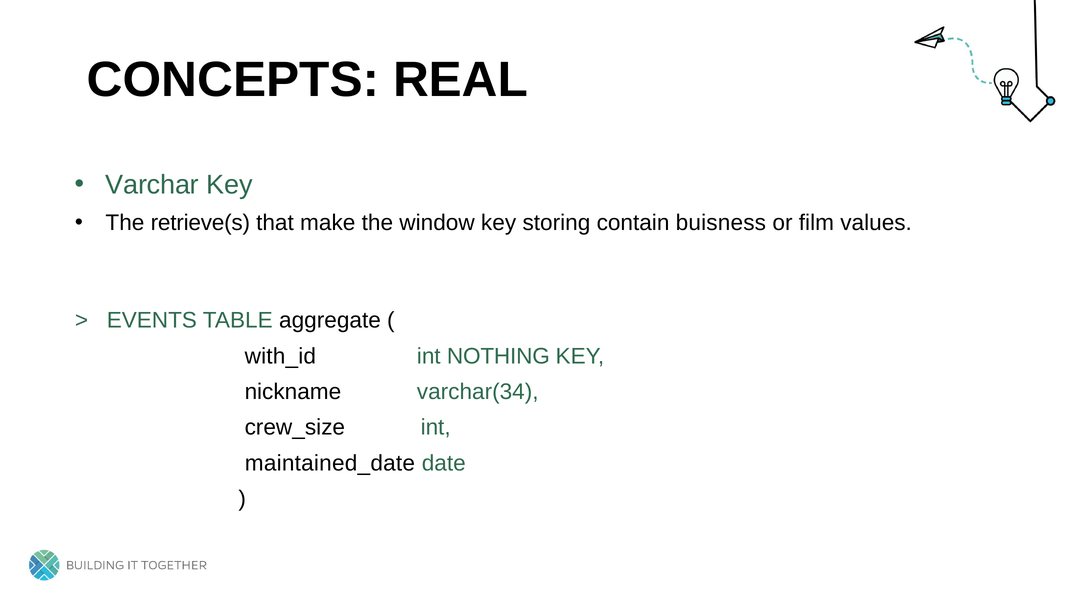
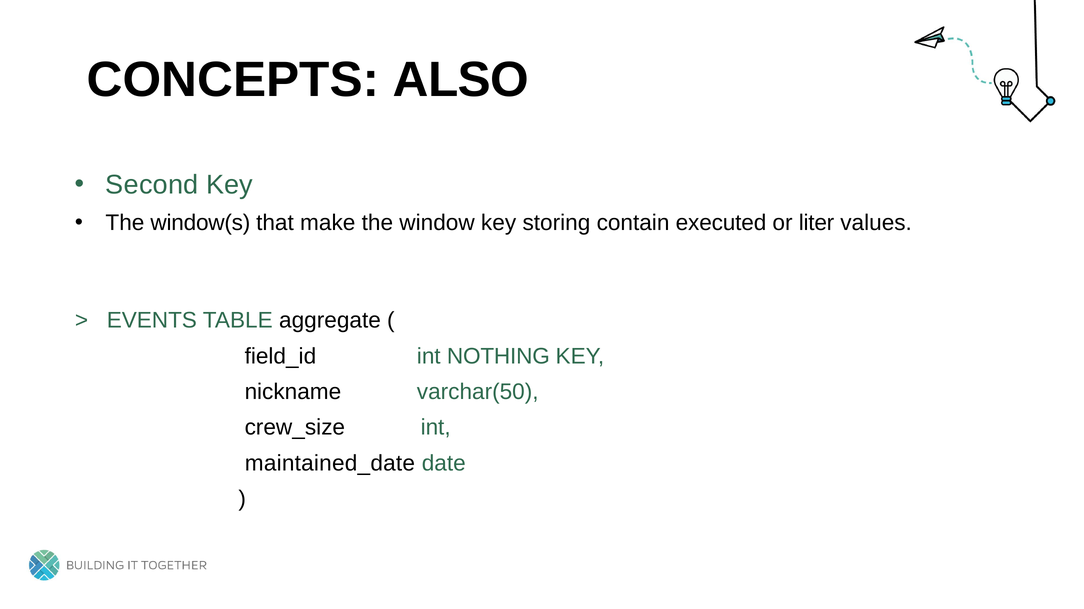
REAL: REAL -> ALSO (461, 80)
Varchar: Varchar -> Second (152, 185)
retrieve(s: retrieve(s -> window(s (200, 223)
buisness: buisness -> executed (721, 223)
film: film -> liter (817, 223)
with_id: with_id -> field_id (280, 357)
varchar(34: varchar(34 -> varchar(50 (478, 392)
